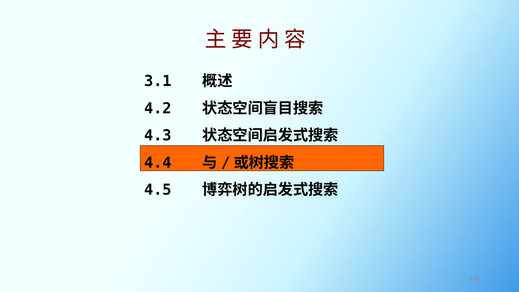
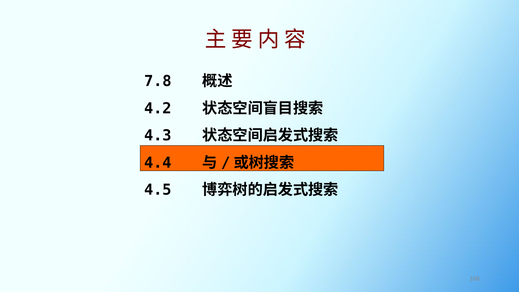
3.1: 3.1 -> 7.8 (158, 81)
